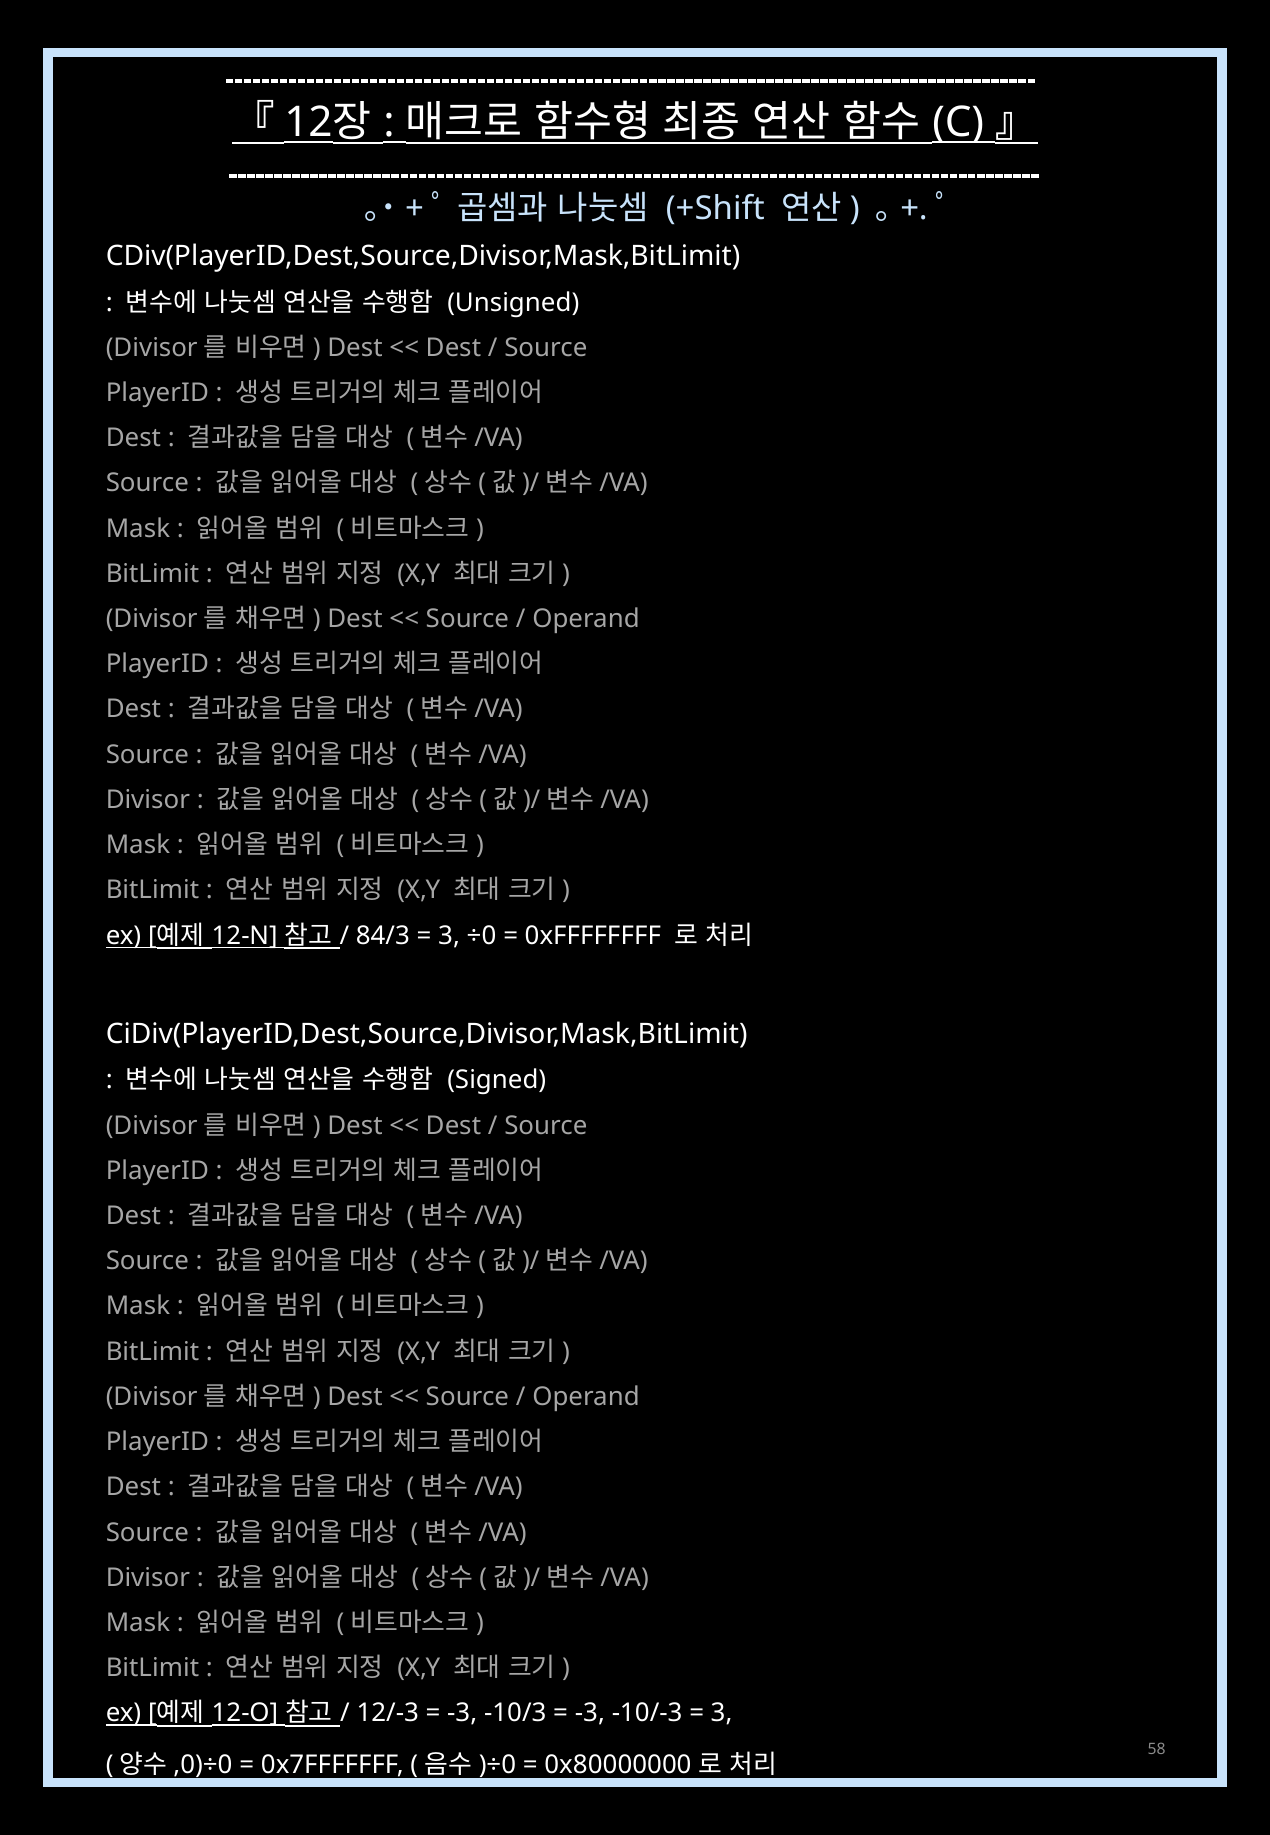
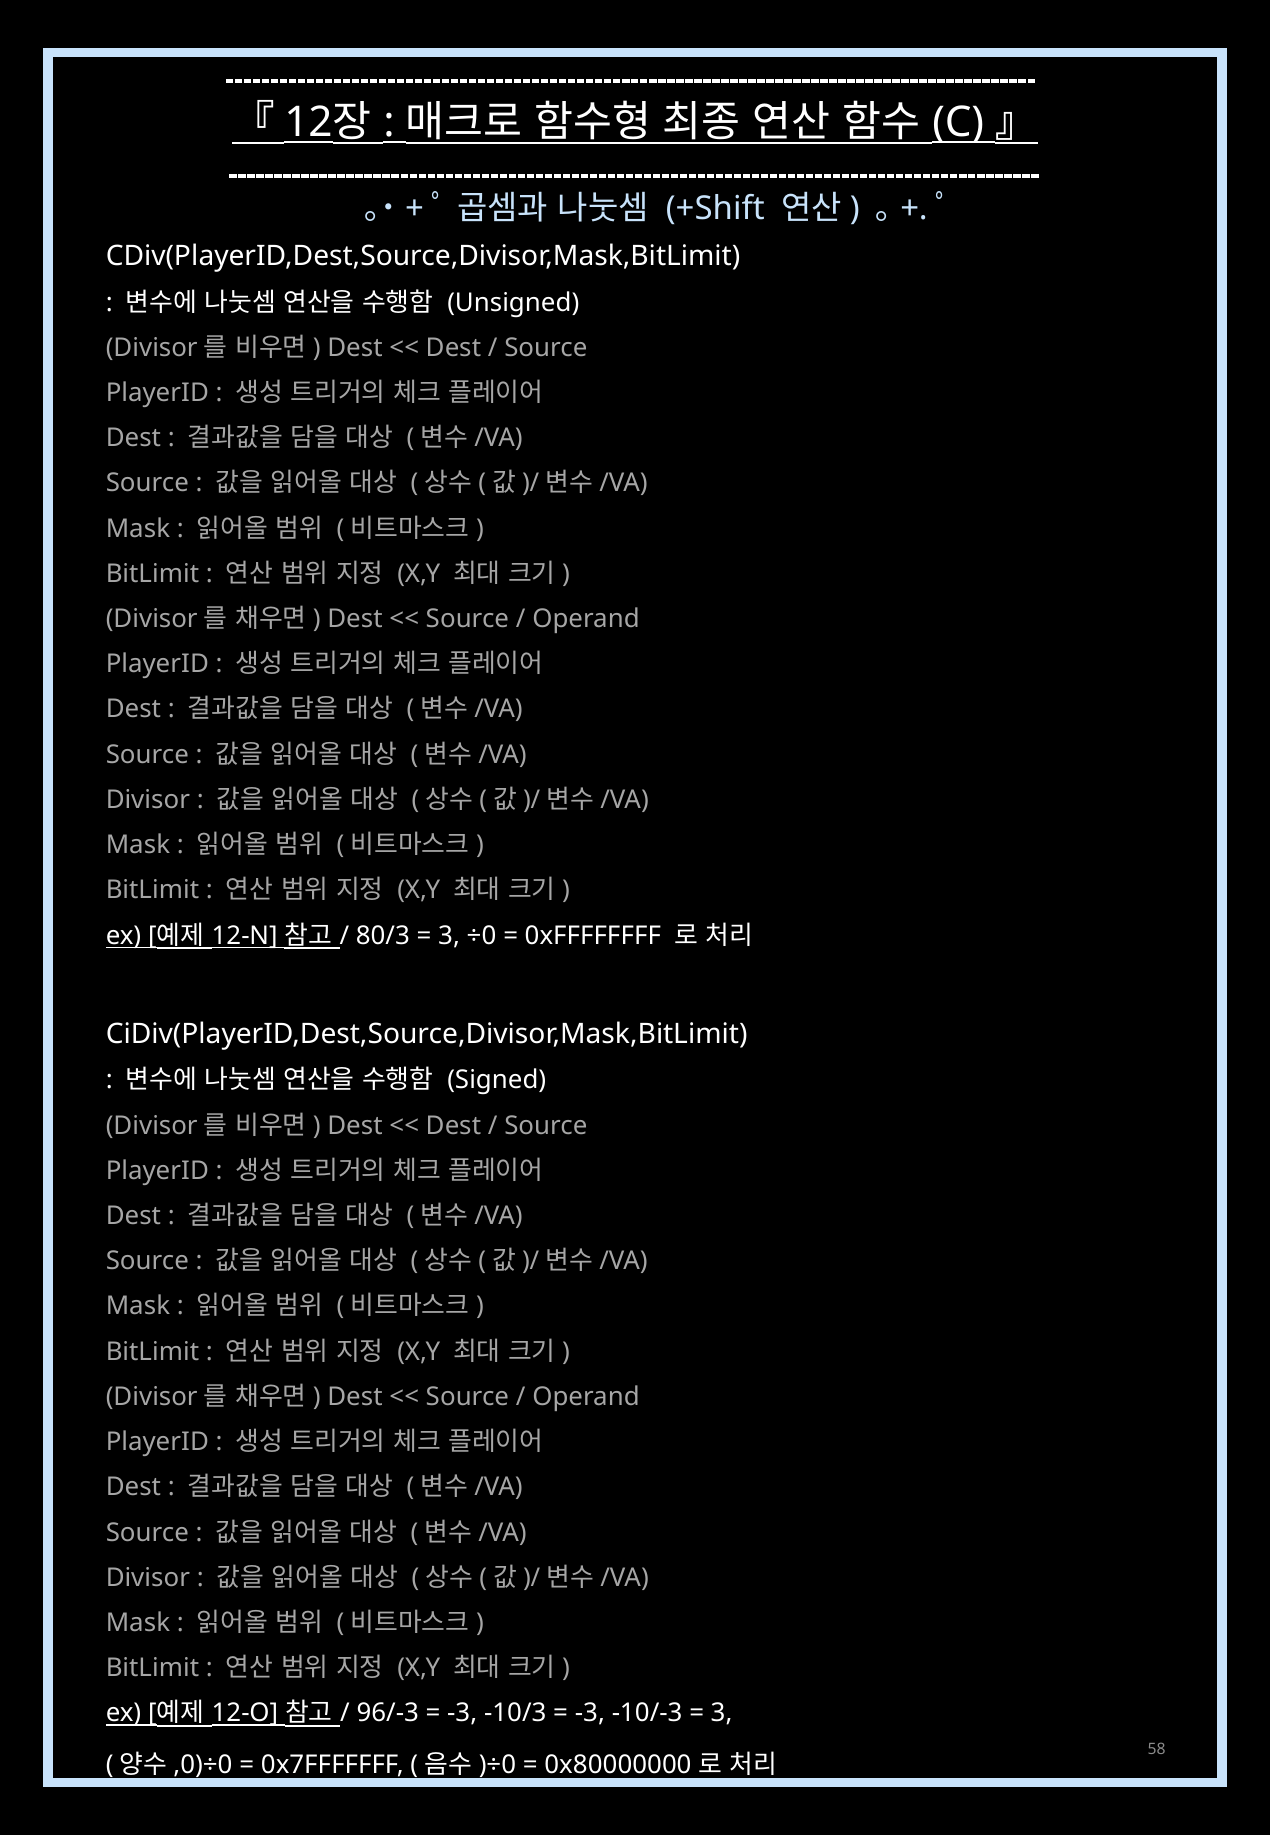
84/3: 84/3 -> 80/3 (383, 935)
12/-3: 12/-3 -> 96/-3 (388, 1713)
